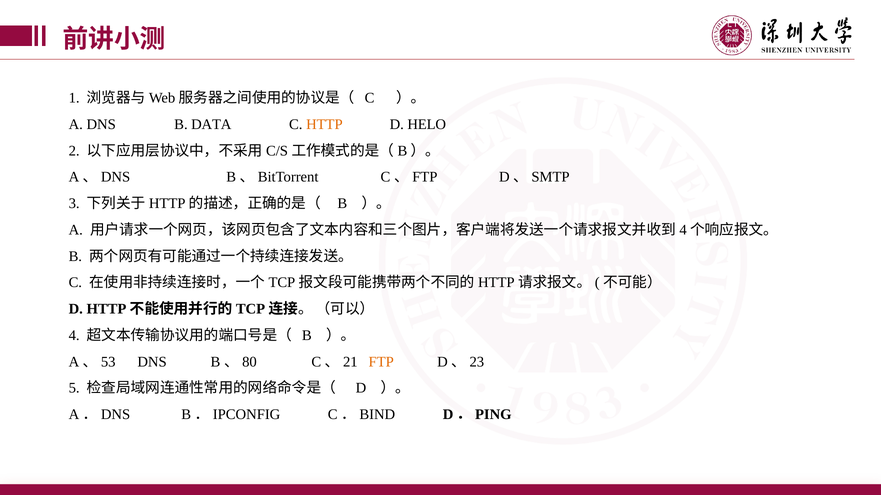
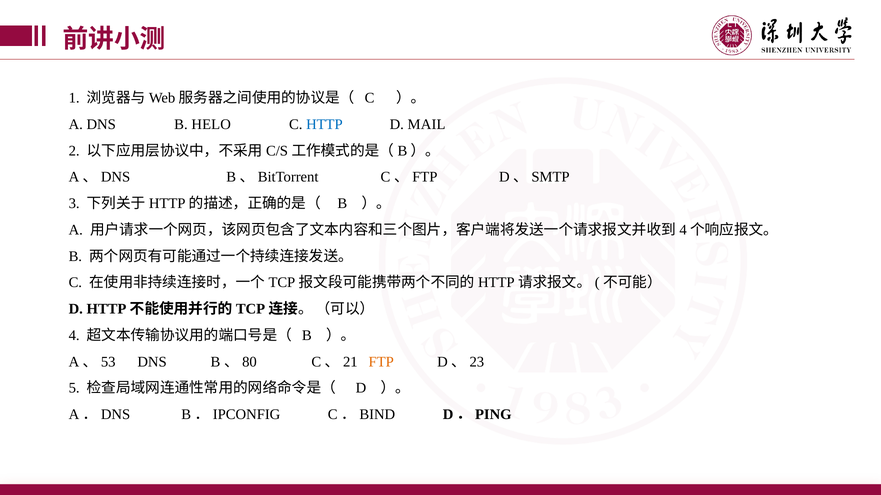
DATA: DATA -> HELO (211, 125)
HTTP colour: orange -> blue (324, 125)
HELO: HELO -> MAIL (427, 125)
